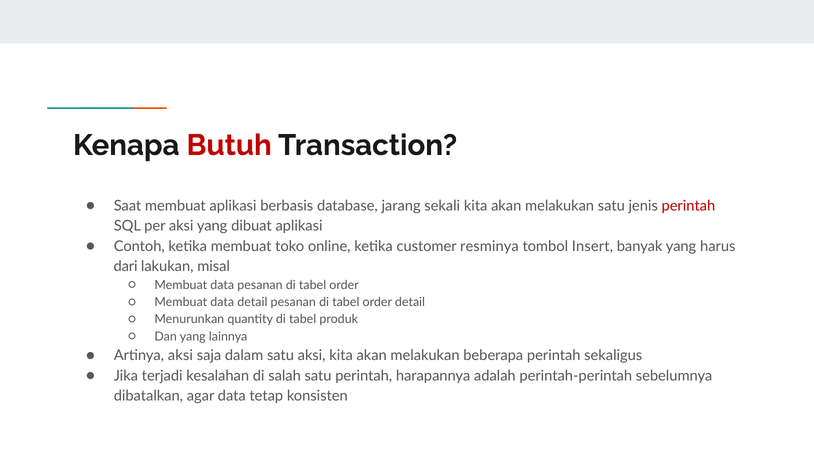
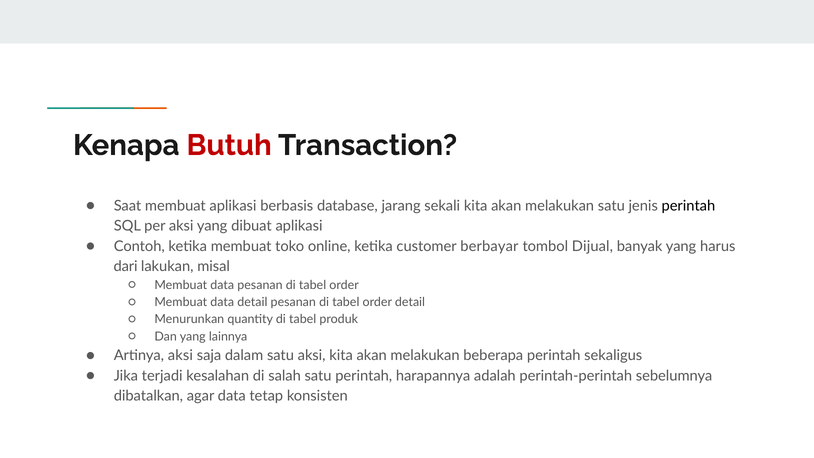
perintah colour: red -> black (688, 206)
resminya: resminya -> berbayar (489, 246)
Insert: Insert -> Dijual (592, 246)
